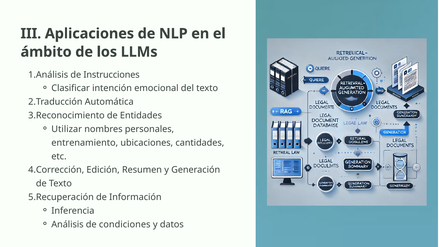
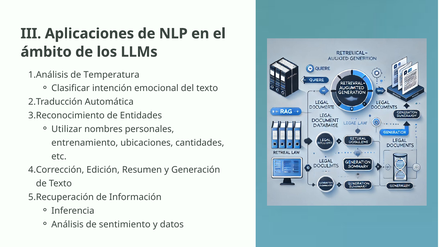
Instrucciones: Instrucciones -> Temperatura (112, 75)
condiciones: condiciones -> sentimiento (125, 224)
